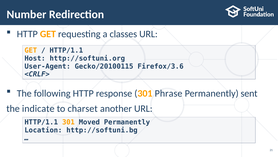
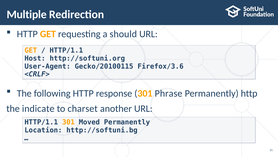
Number: Number -> Multiple (27, 14)
classes: classes -> should (123, 34)
Permanently sent: sent -> http (249, 93)
